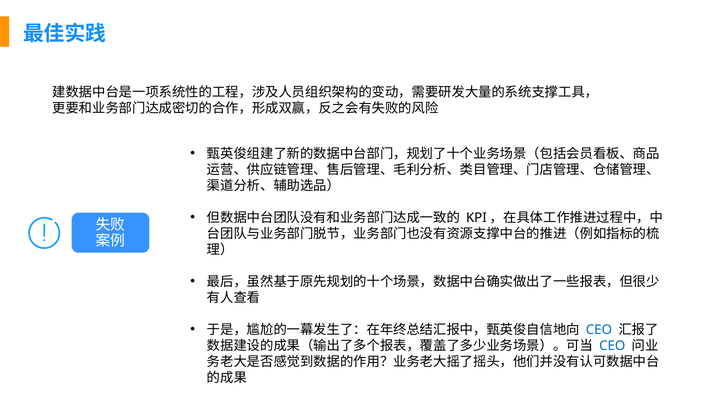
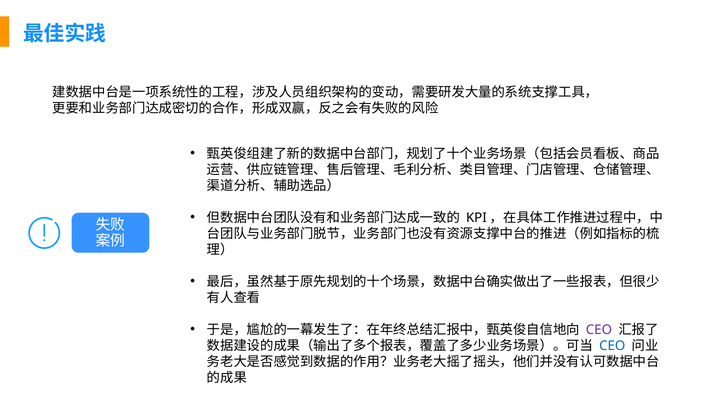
CEO colour: blue -> purple (599, 329)
